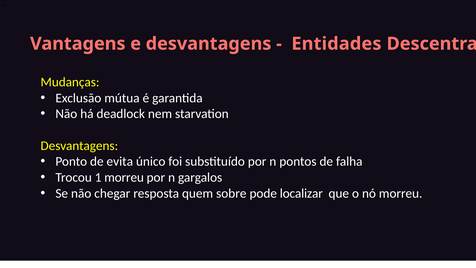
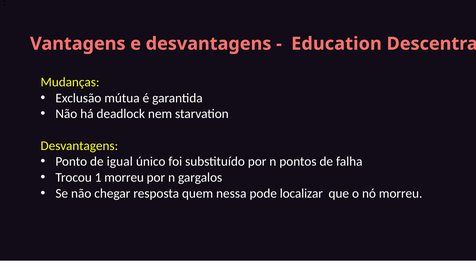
Entidades: Entidades -> Education (336, 44)
evita: evita -> igual (120, 161)
sobre: sobre -> nessa (231, 193)
